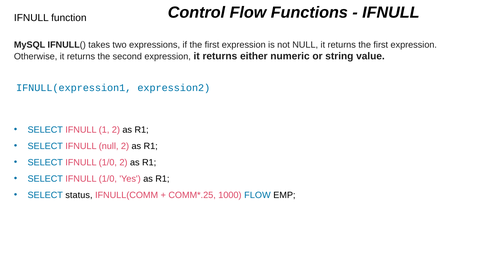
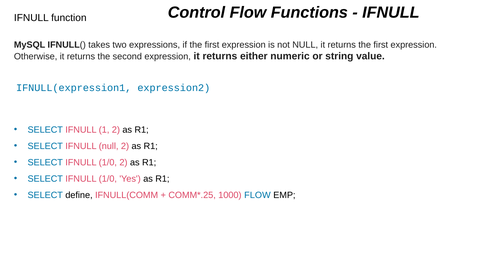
status: status -> define (79, 195)
